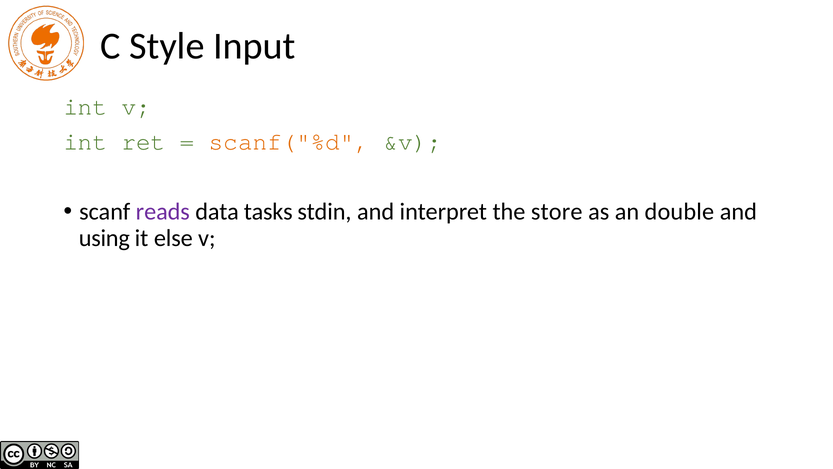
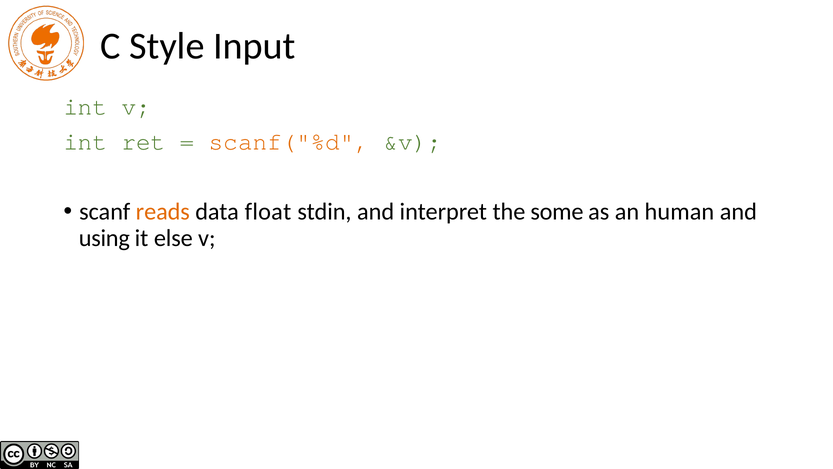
reads colour: purple -> orange (163, 212)
tasks: tasks -> float (268, 212)
store: store -> some (557, 212)
double: double -> human (679, 212)
